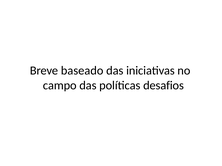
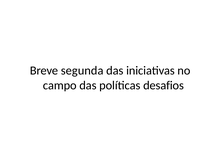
baseado: baseado -> segunda (82, 71)
